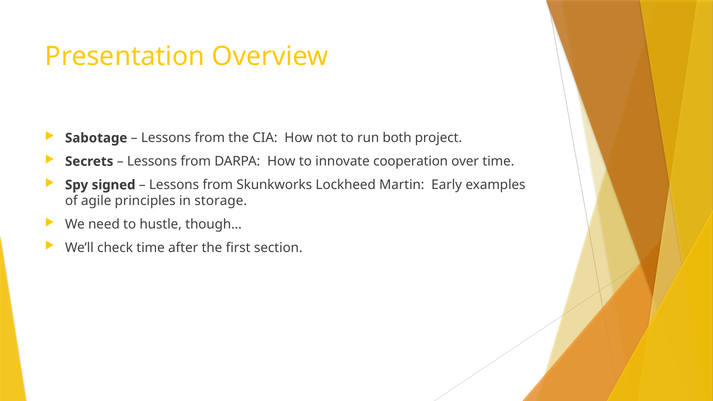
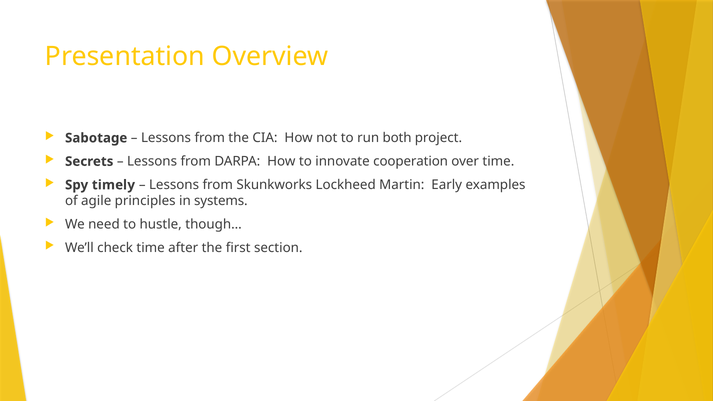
signed: signed -> timely (113, 185)
storage: storage -> systems (221, 201)
